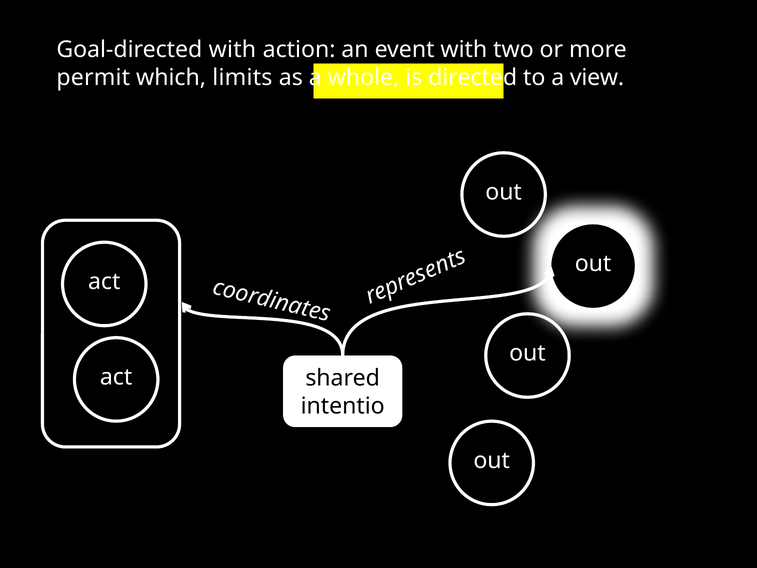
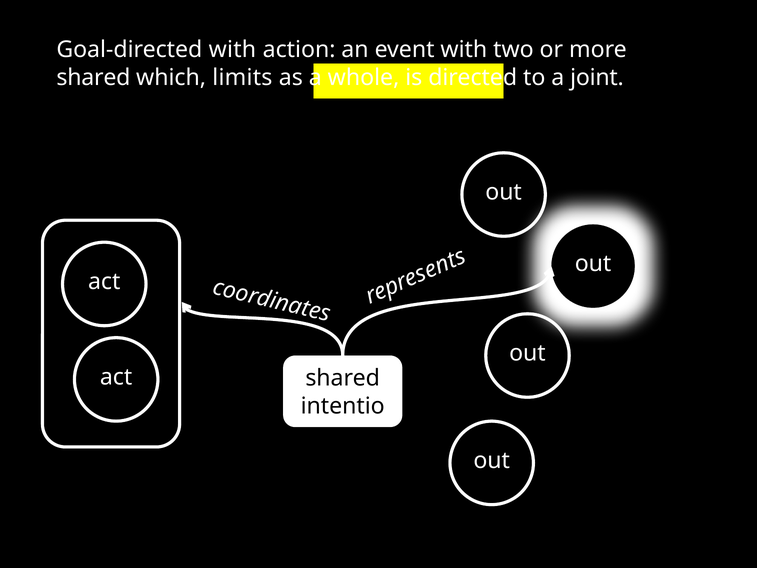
permit: permit -> shared (93, 78)
view: view -> joint (597, 78)
